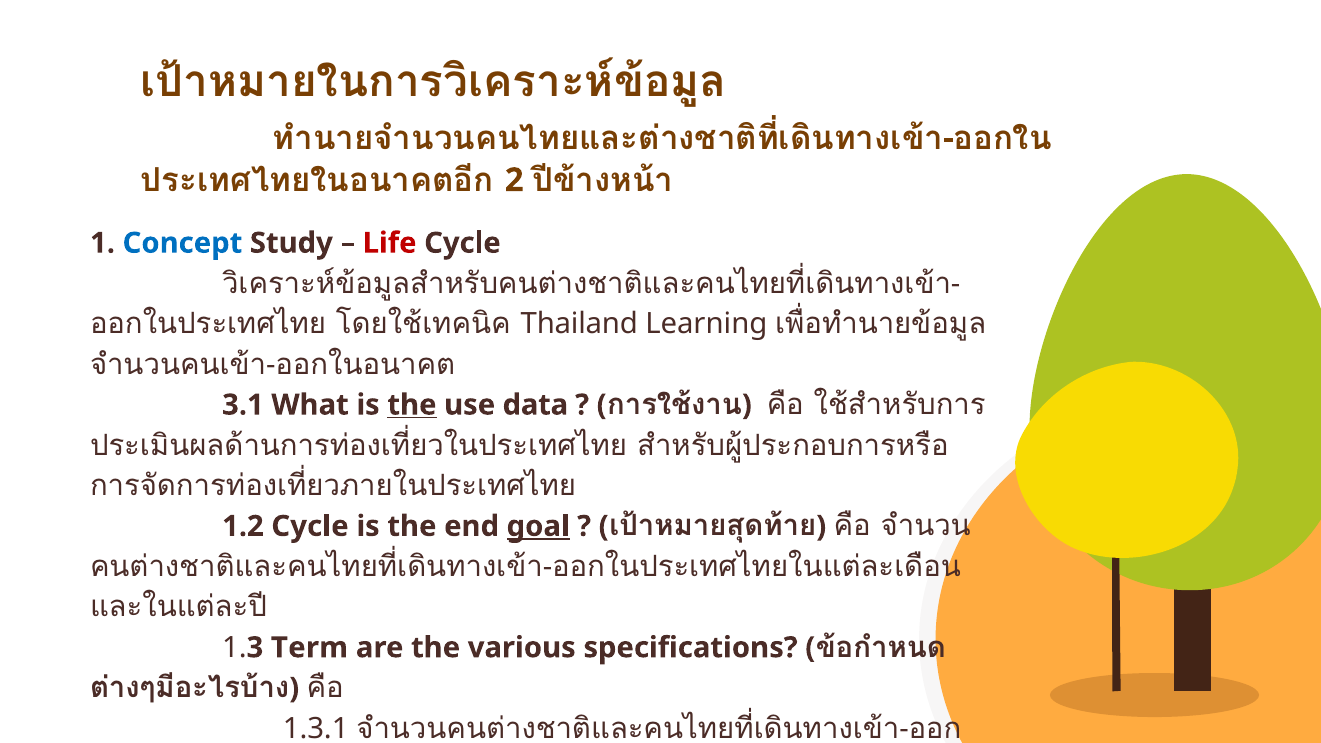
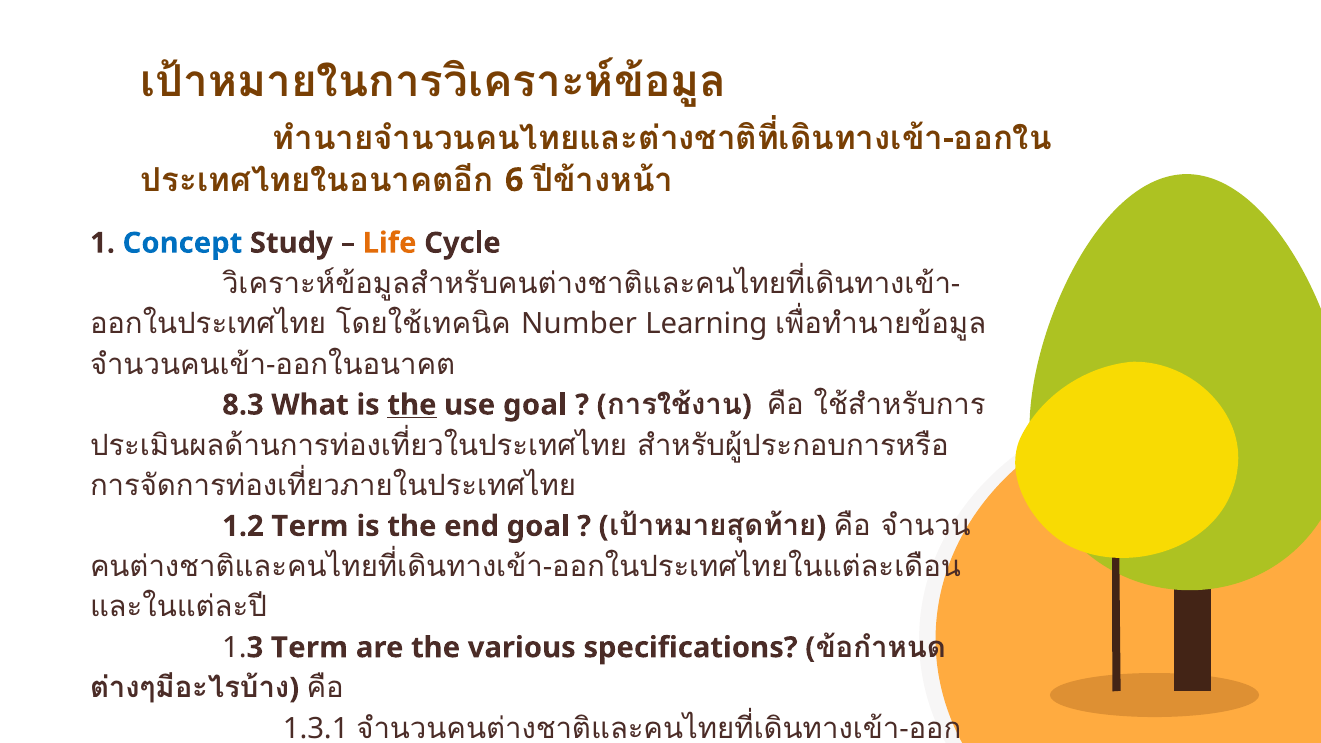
2: 2 -> 6 (514, 180)
Life colour: red -> orange (390, 243)
Thailand: Thailand -> Number (579, 324)
3.1: 3.1 -> 8.3 (243, 405)
use data: data -> goal (535, 405)
1.2 Cycle: Cycle -> Term (310, 526)
goal underline: present -> none (538, 526)
